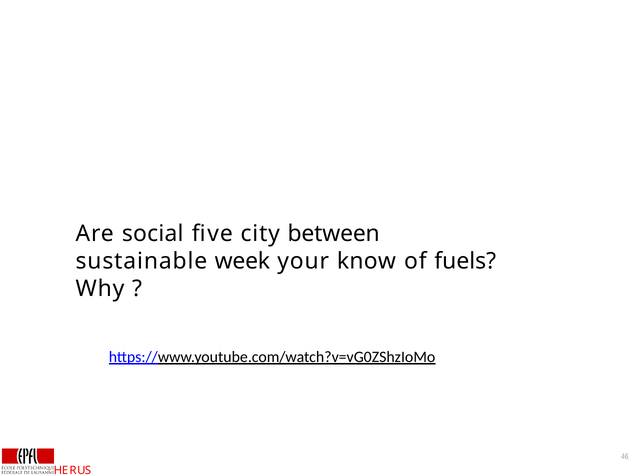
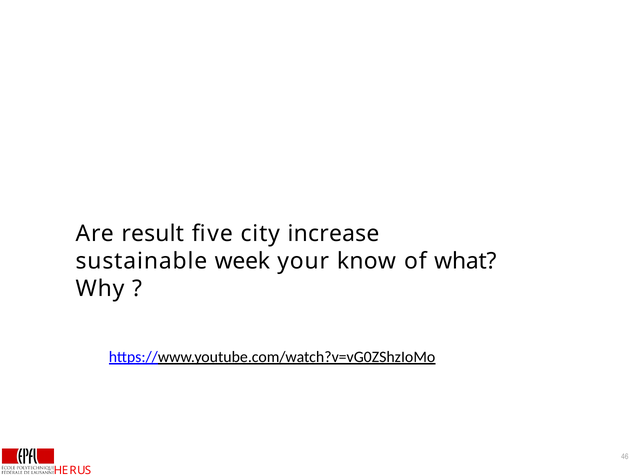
social: social -> result (153, 233)
between: between -> increase (333, 233)
fuels: fuels -> what (465, 261)
